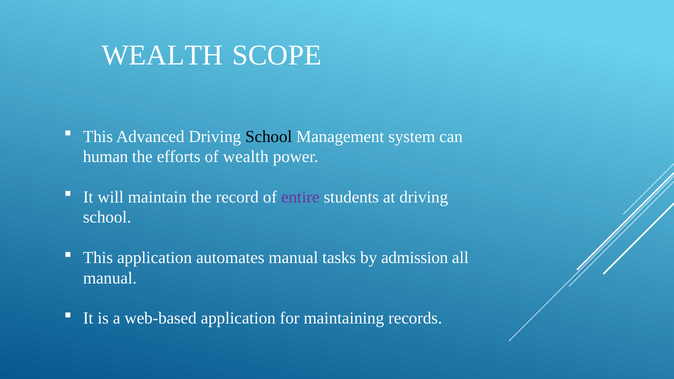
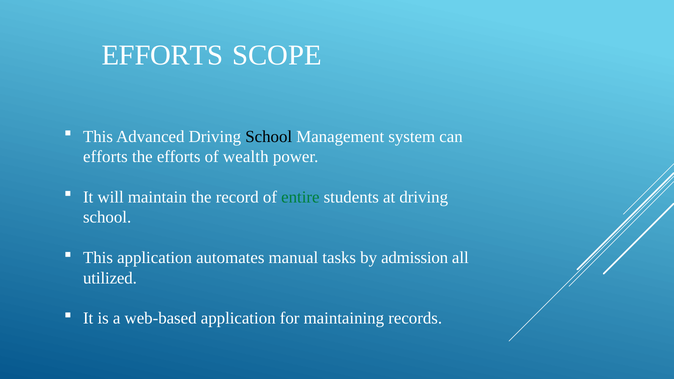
WEALTH: WEALTH -> EFFORTS (162, 55)
human: human -> efforts (105, 157)
entire colour: purple -> green (300, 197)
manual: manual -> utilized (110, 278)
